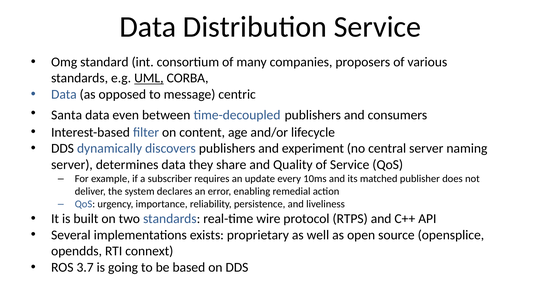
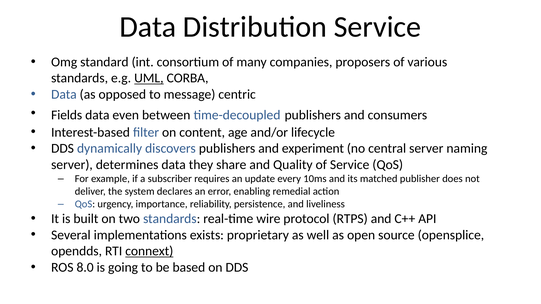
Santa: Santa -> Fields (67, 115)
connext underline: none -> present (149, 251)
3.7: 3.7 -> 8.0 (85, 268)
